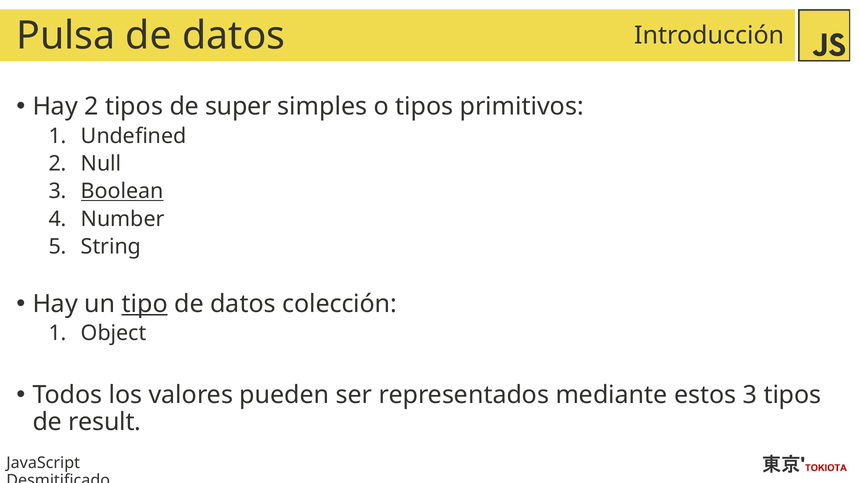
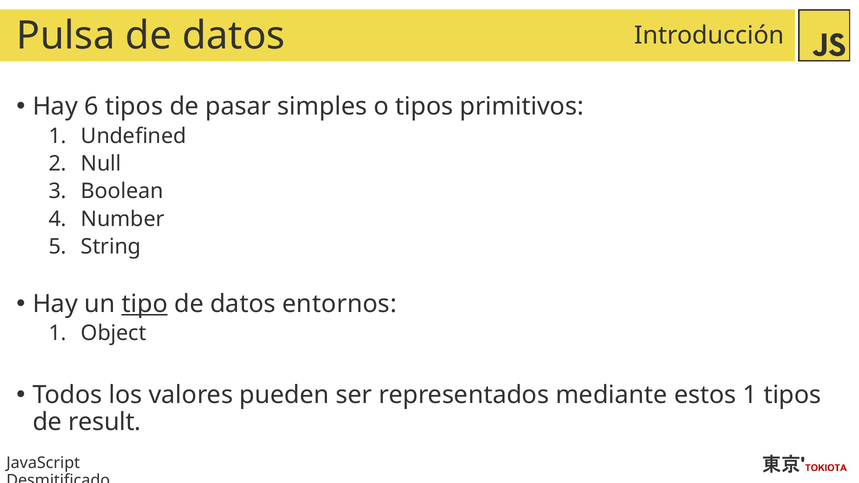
Hay 2: 2 -> 6 (91, 106)
super: super -> pasar (238, 106)
Boolean underline: present -> none (122, 191)
colección: colección -> entornos (339, 304)
estos 3: 3 -> 1 (750, 395)
